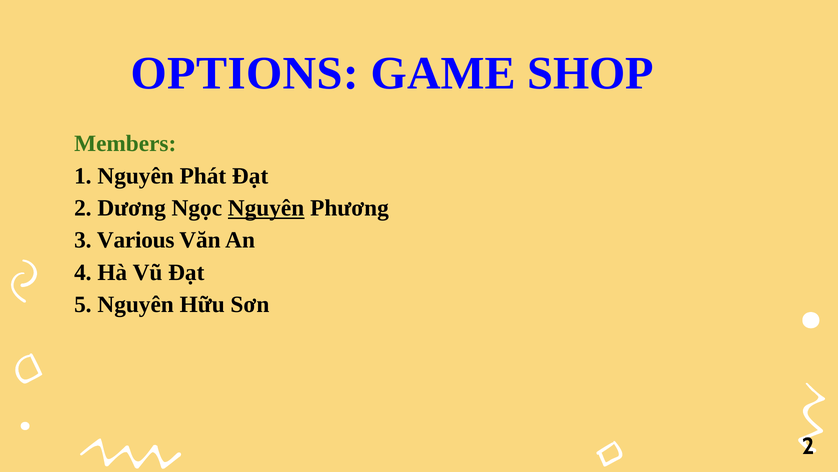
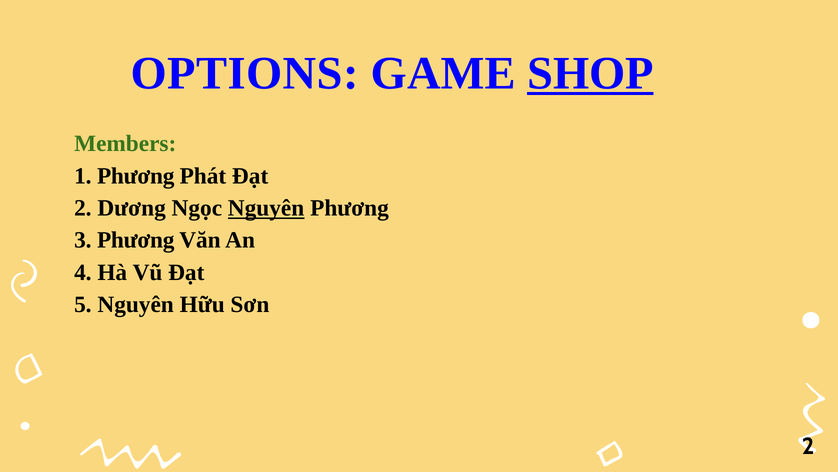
SHOP underline: none -> present (590, 73)
1 Nguyên: Nguyên -> Phương (136, 176)
3 Various: Various -> Phương (136, 240)
